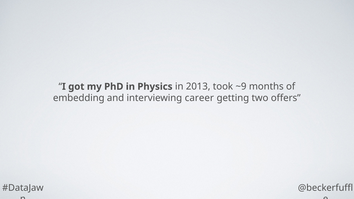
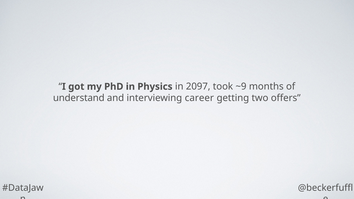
2013: 2013 -> 2097 (198, 87)
embedding: embedding -> understand (79, 98)
